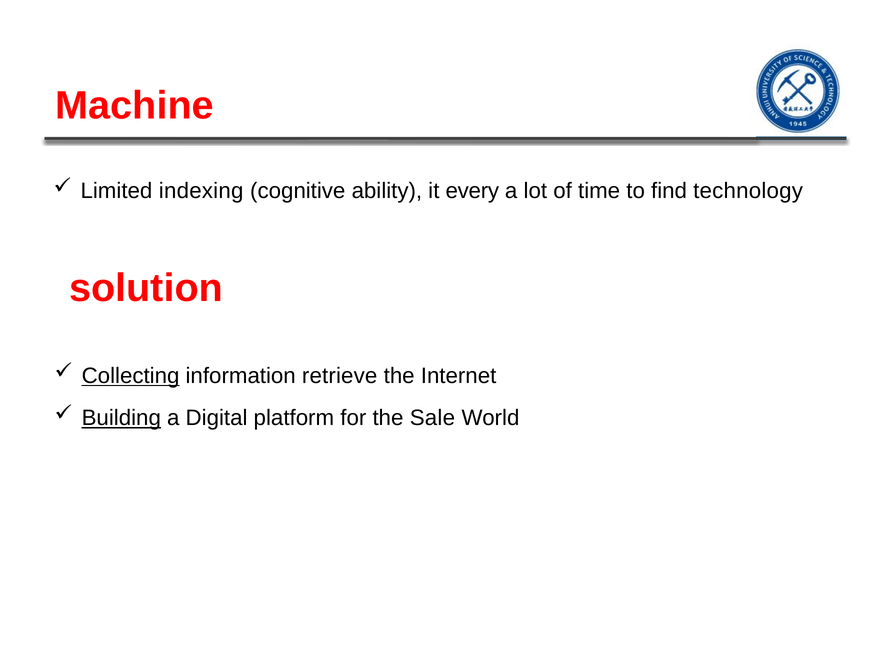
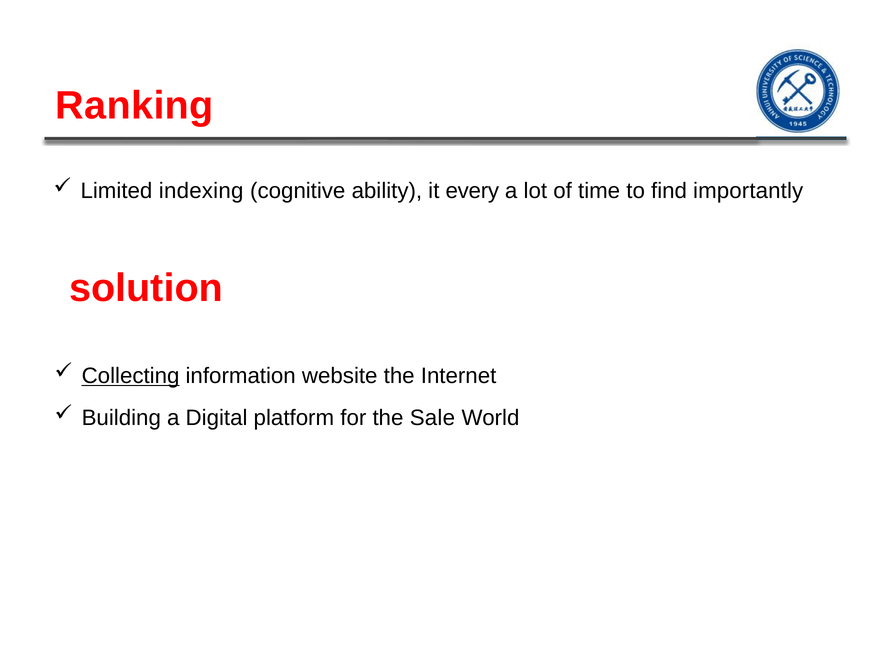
Machine: Machine -> Ranking (134, 106)
technology: technology -> importantly (748, 191)
retrieve: retrieve -> website (340, 376)
Building underline: present -> none (121, 418)
